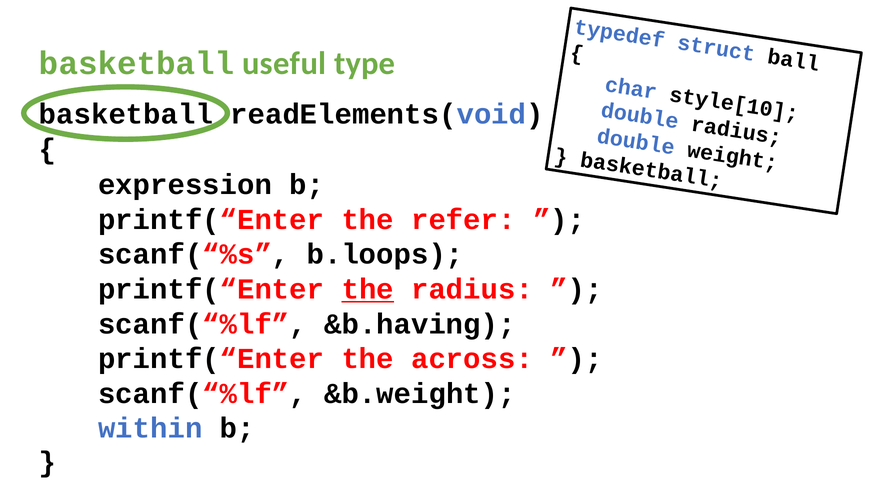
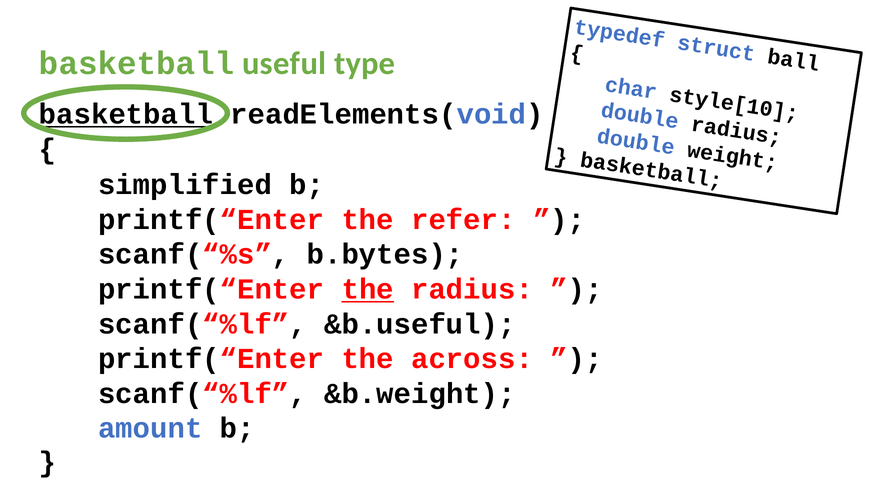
basketball underline: none -> present (126, 114)
expression: expression -> simplified (185, 185)
b.loops: b.loops -> b.bytes (385, 254)
&b.having: &b.having -> &b.useful (420, 324)
within: within -> amount (150, 428)
